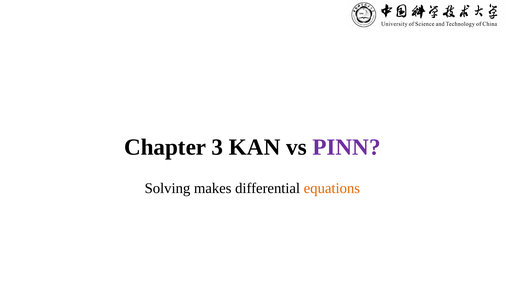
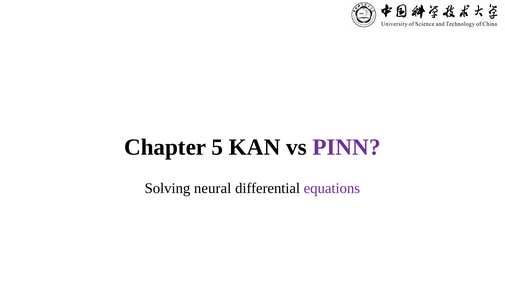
3: 3 -> 5 (217, 147)
makes: makes -> neural (213, 188)
equations colour: orange -> purple (332, 188)
